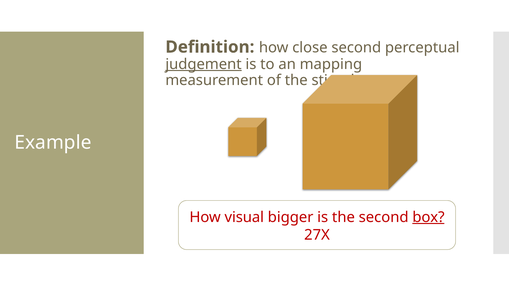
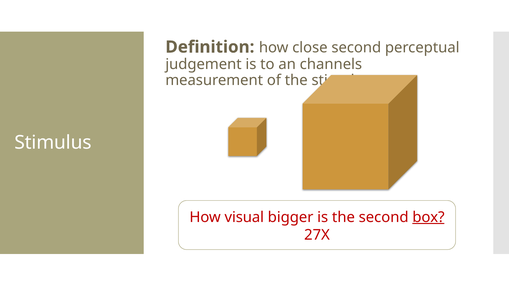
judgement underline: present -> none (204, 64)
mapping: mapping -> channels (331, 64)
Example: Example -> Stimulus (53, 143)
